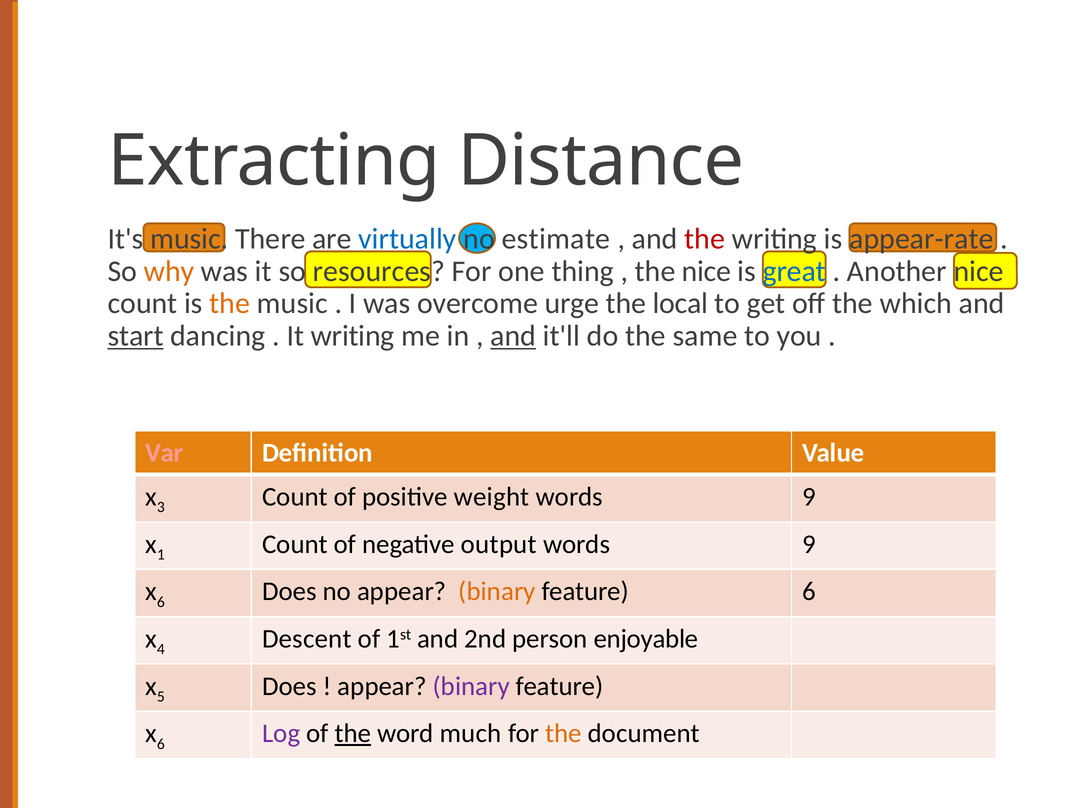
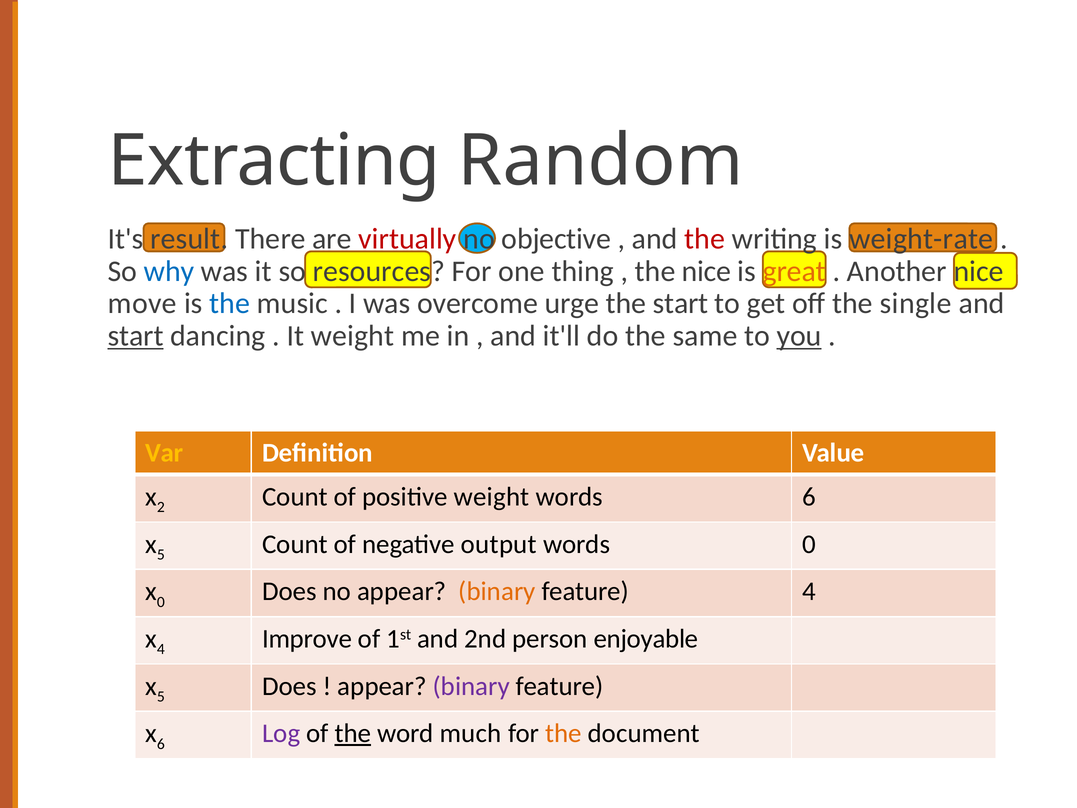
Distance: Distance -> Random (600, 161)
It's music: music -> result (189, 239)
virtually colour: blue -> red (407, 239)
estimate: estimate -> objective (556, 239)
appear-rate: appear-rate -> weight-rate (921, 239)
why colour: orange -> blue (169, 271)
great colour: blue -> orange (794, 271)
count: count -> move (142, 303)
the colour: orange -> blue (230, 303)
the local: local -> start (681, 303)
which: which -> single (916, 303)
It writing: writing -> weight (353, 336)
and underline: present -> none (513, 336)
you underline: none -> present (799, 336)
Var colour: pink -> yellow (164, 453)
3: 3 -> 2 (161, 507)
9: 9 -> 6 (809, 497)
1: 1 -> 5 (161, 554)
9: 9 -> 0 (809, 544)
6: 6 -> 0 (161, 602)
feature 6: 6 -> 4 (809, 591)
Descent: Descent -> Improve (307, 639)
